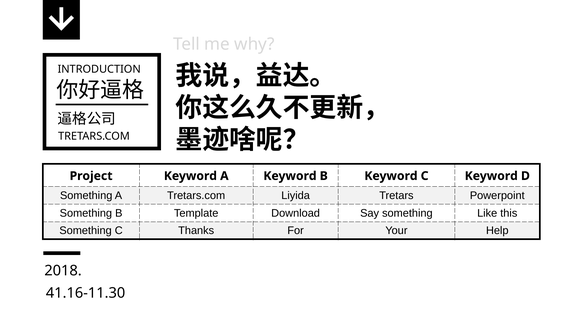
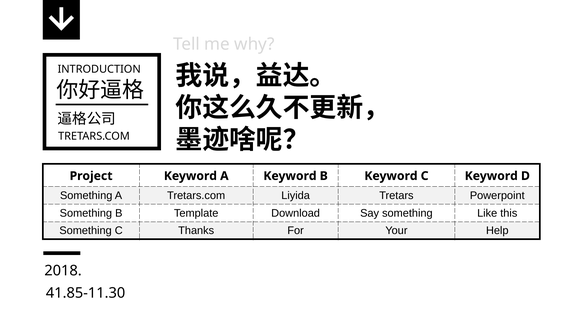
41.16-11.30: 41.16-11.30 -> 41.85-11.30 (86, 293)
